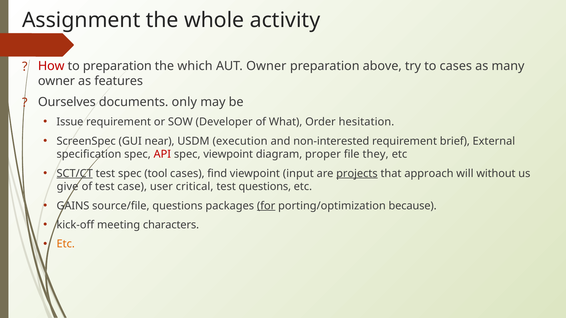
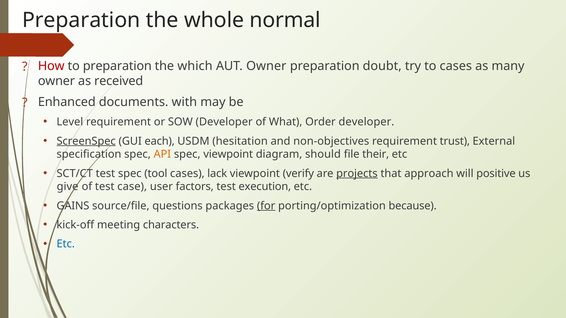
Assignment: Assignment -> Preparation (81, 20)
activity: activity -> normal (285, 20)
above: above -> doubt (382, 66)
features: features -> received (119, 81)
Ourselves: Ourselves -> Enhanced (67, 102)
only: only -> with (184, 102)
Issue: Issue -> Level (70, 122)
Order hesitation: hesitation -> developer (366, 122)
ScreenSpec underline: none -> present (86, 141)
near: near -> each (160, 141)
execution: execution -> hesitation (240, 141)
non-interested: non-interested -> non-objectives (331, 141)
brief: brief -> trust (455, 141)
API colour: red -> orange (162, 154)
proper: proper -> should (323, 154)
they: they -> their (376, 154)
SCT/CT underline: present -> none (75, 174)
find: find -> lack (217, 174)
input: input -> verify (298, 174)
without: without -> positive (496, 174)
critical: critical -> factors (195, 187)
test questions: questions -> execution (265, 187)
Etc colour: orange -> blue (66, 244)
